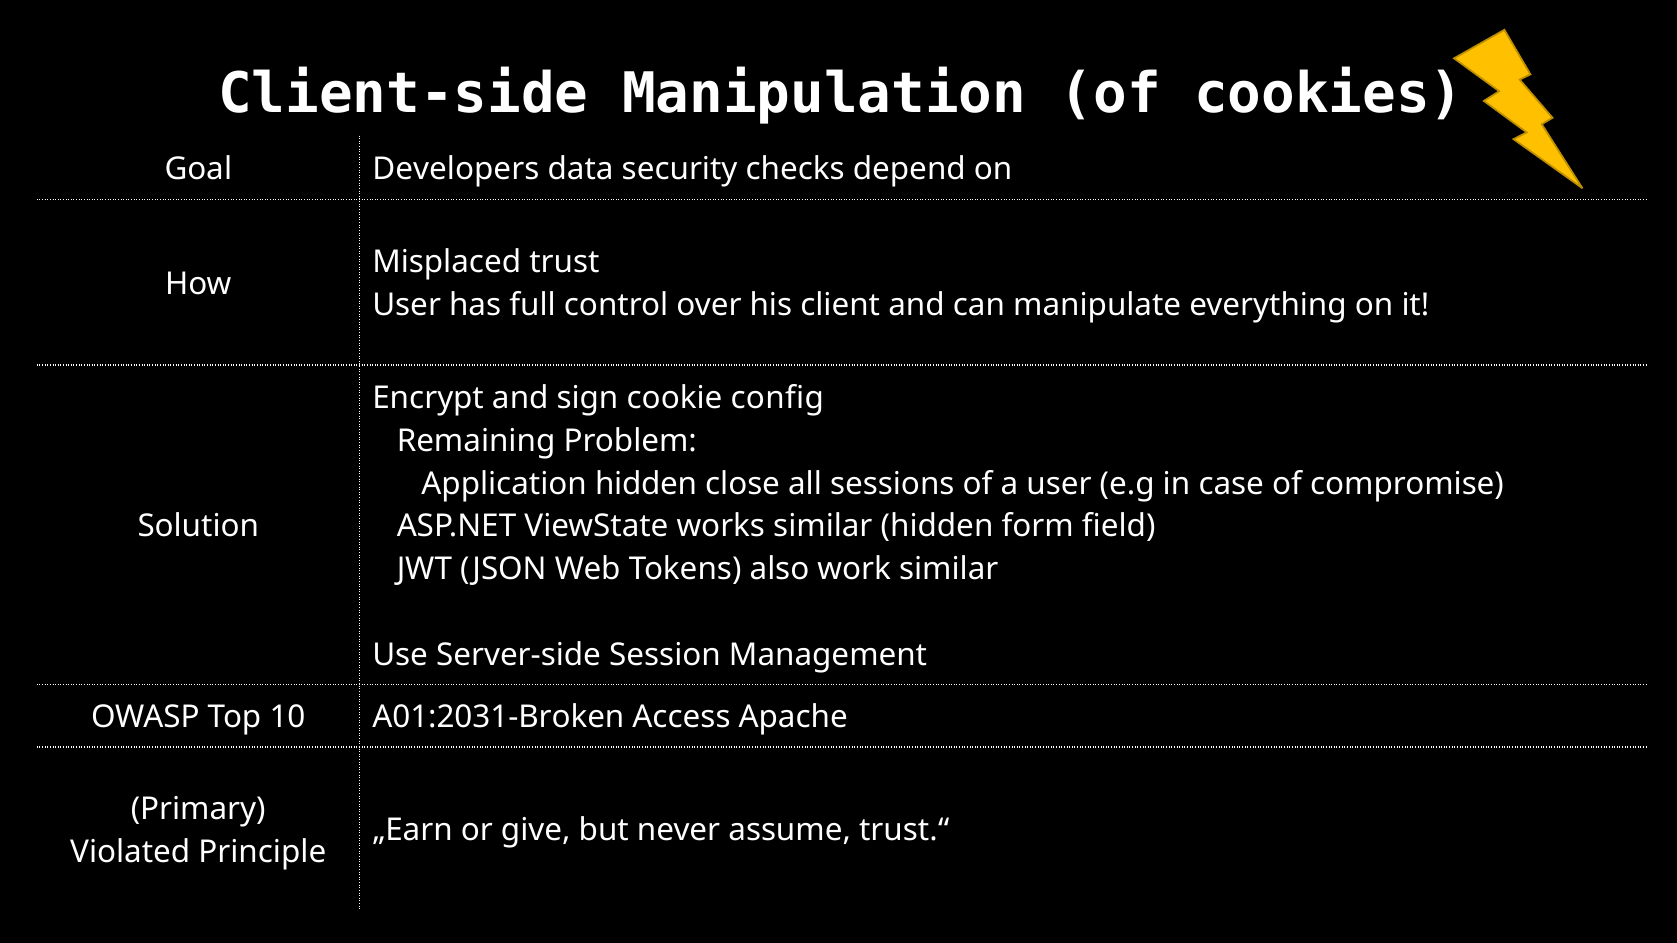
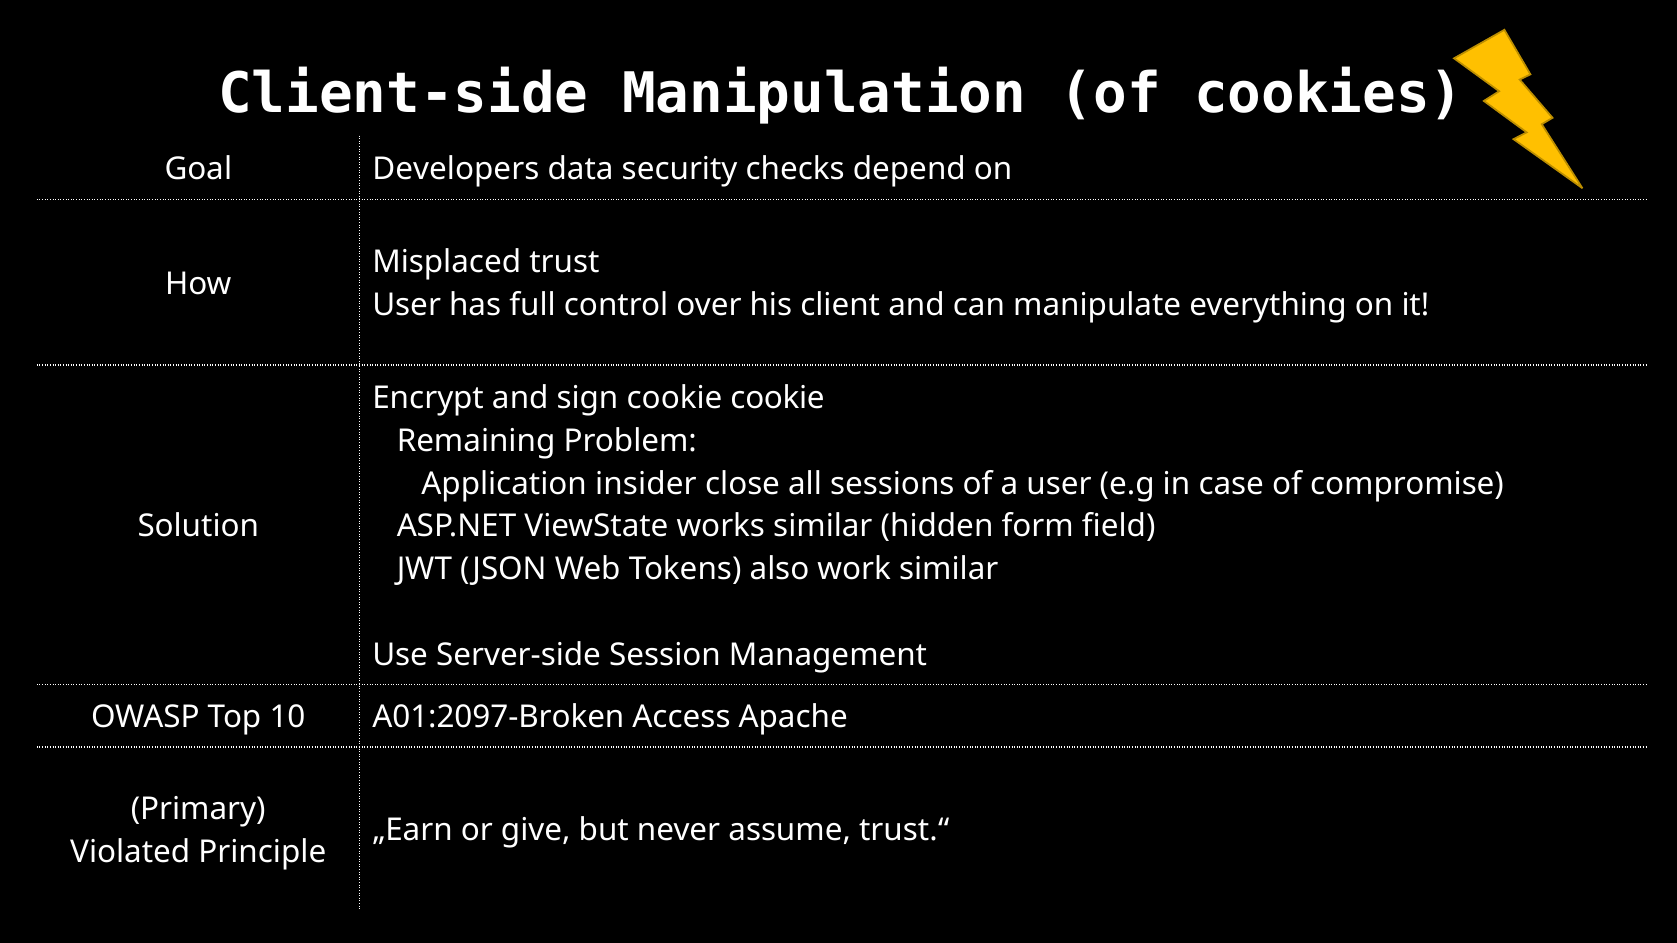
cookie config: config -> cookie (778, 398)
Application hidden: hidden -> insider (646, 484)
A01:2031-Broken: A01:2031-Broken -> A01:2097-Broken (498, 718)
